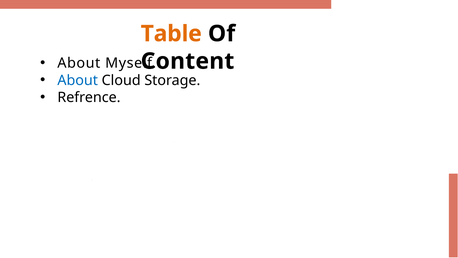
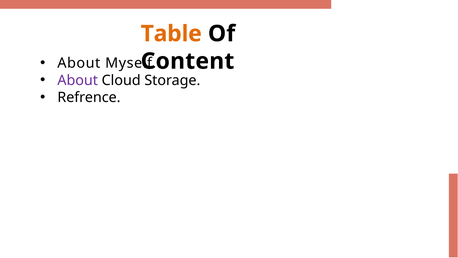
About colour: blue -> purple (78, 80)
